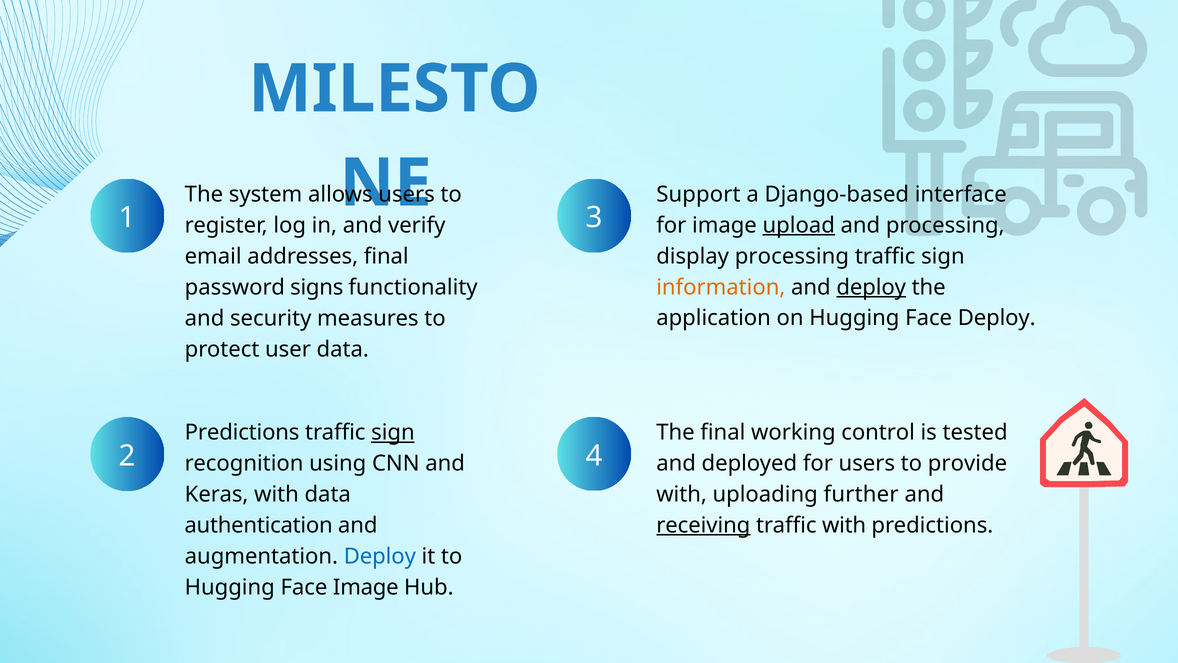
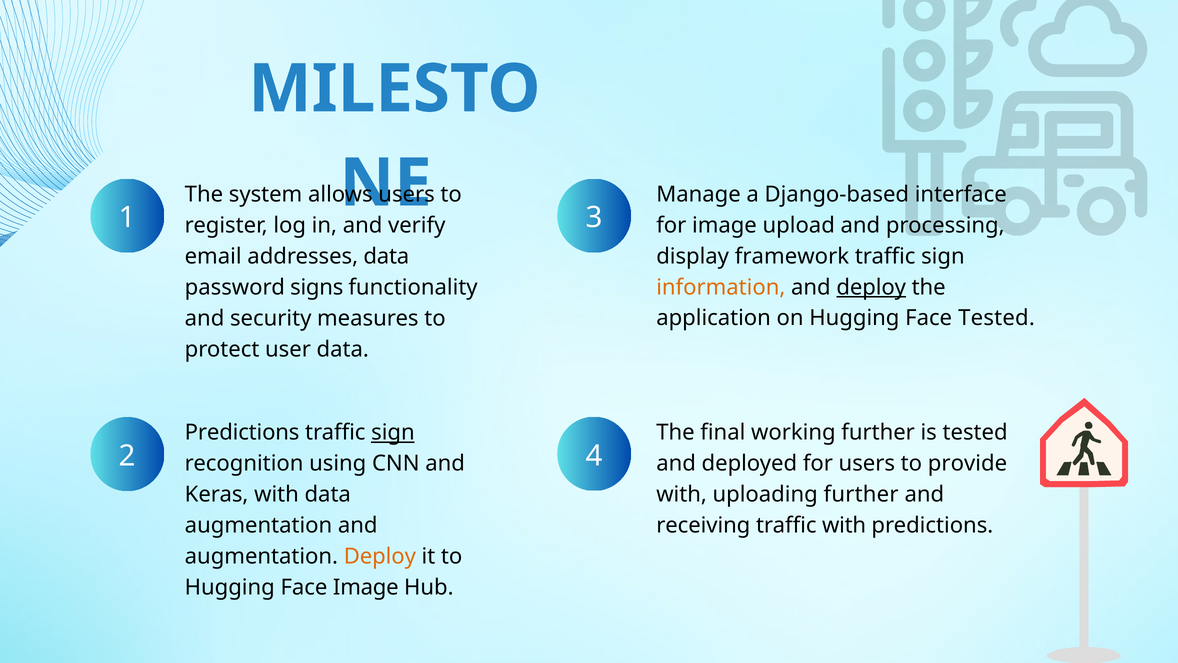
Support: Support -> Manage (699, 194)
upload underline: present -> none (799, 225)
display processing: processing -> framework (792, 256)
addresses final: final -> data (386, 256)
Face Deploy: Deploy -> Tested (997, 318)
working control: control -> further (878, 432)
receiving underline: present -> none (703, 525)
authentication: authentication -> augmentation (258, 525)
Deploy colour: blue -> orange (380, 556)
